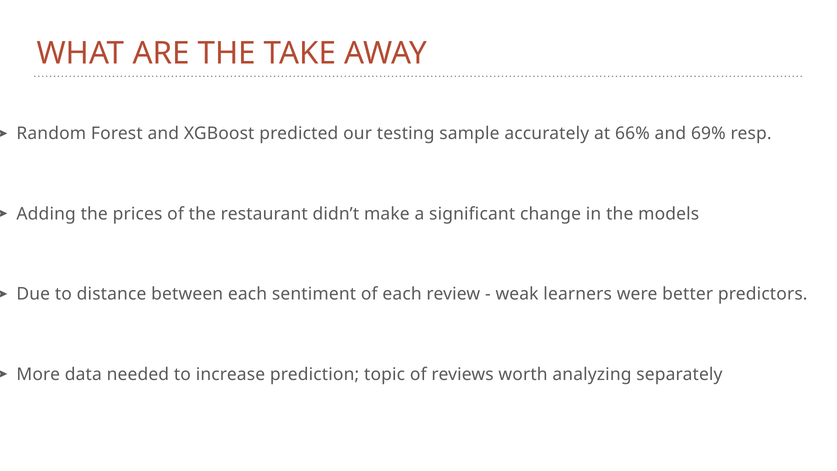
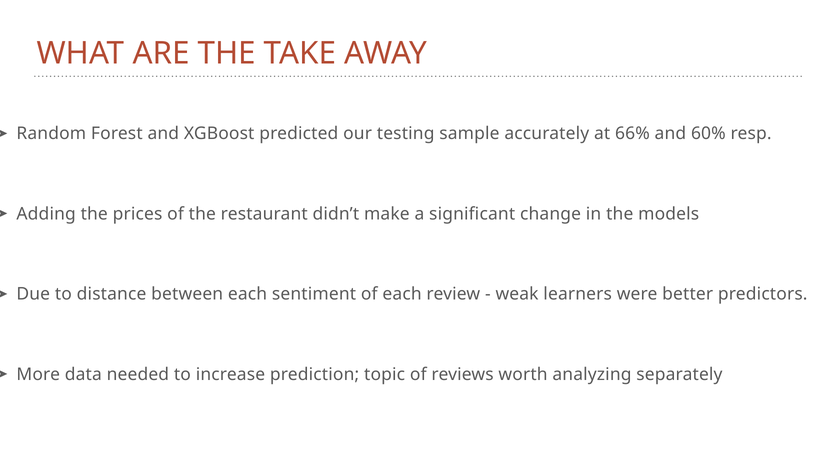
69%: 69% -> 60% (708, 134)
